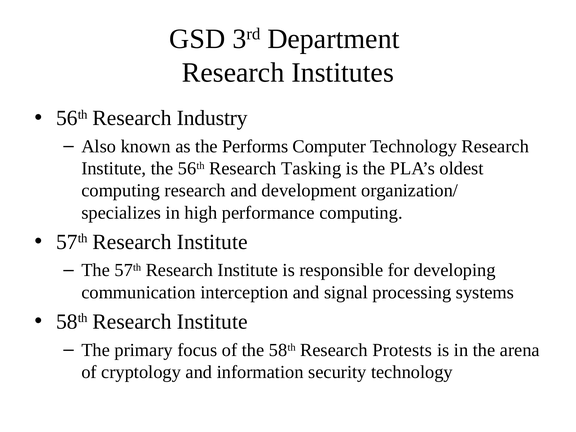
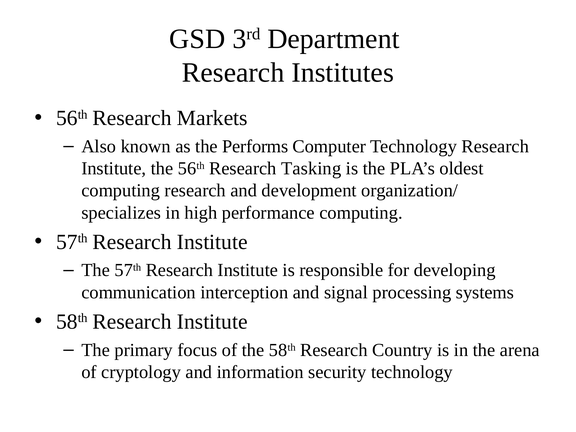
Industry: Industry -> Markets (212, 118)
Protests: Protests -> Country (402, 350)
